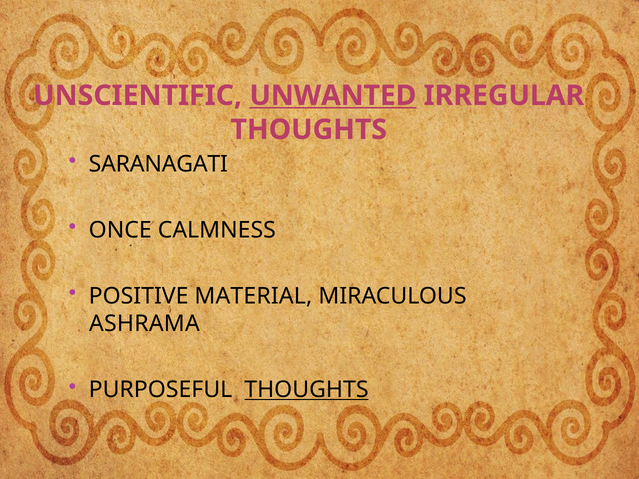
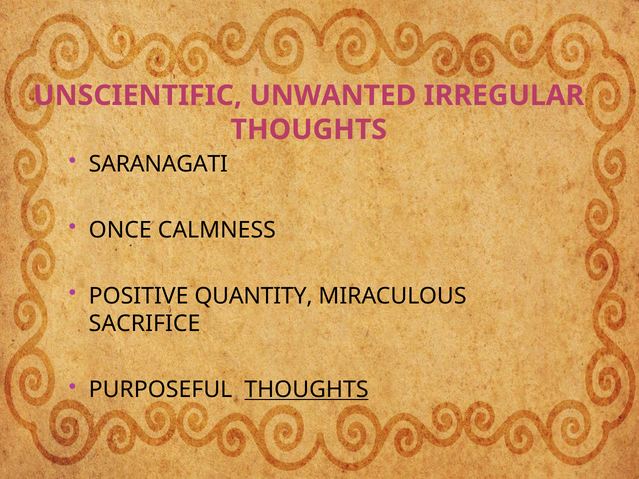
UNWANTED underline: present -> none (333, 96)
MATERIAL: MATERIAL -> QUANTITY (254, 296)
ASHRAMA: ASHRAMA -> SACRIFICE (145, 324)
